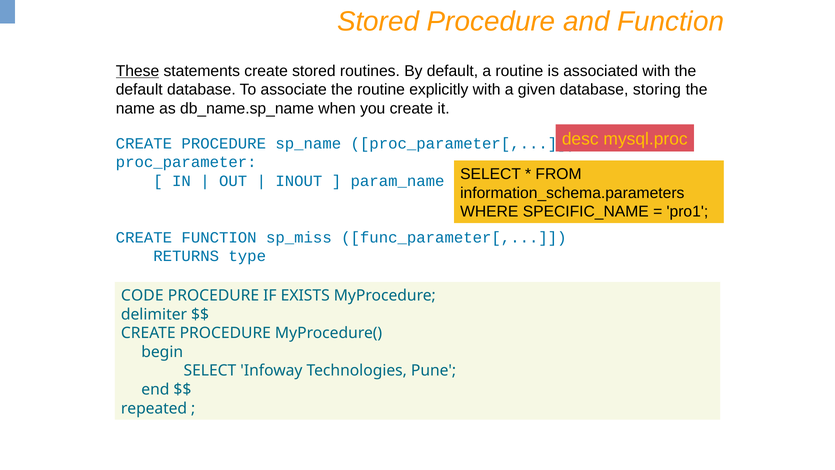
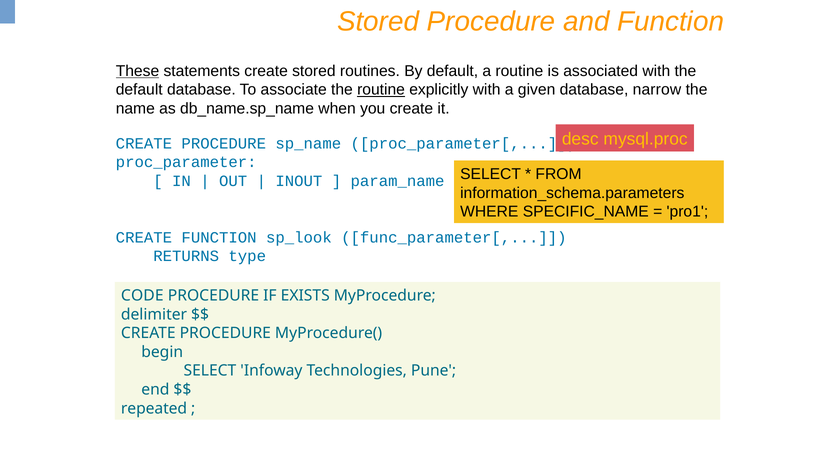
routine underline: none -> present (381, 90)
storing: storing -> narrow (657, 90)
sp_miss: sp_miss -> sp_look (299, 237)
